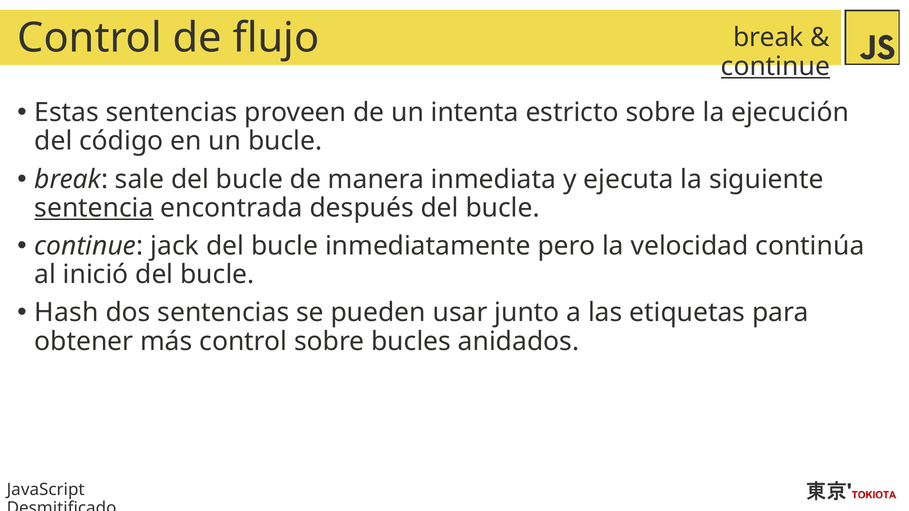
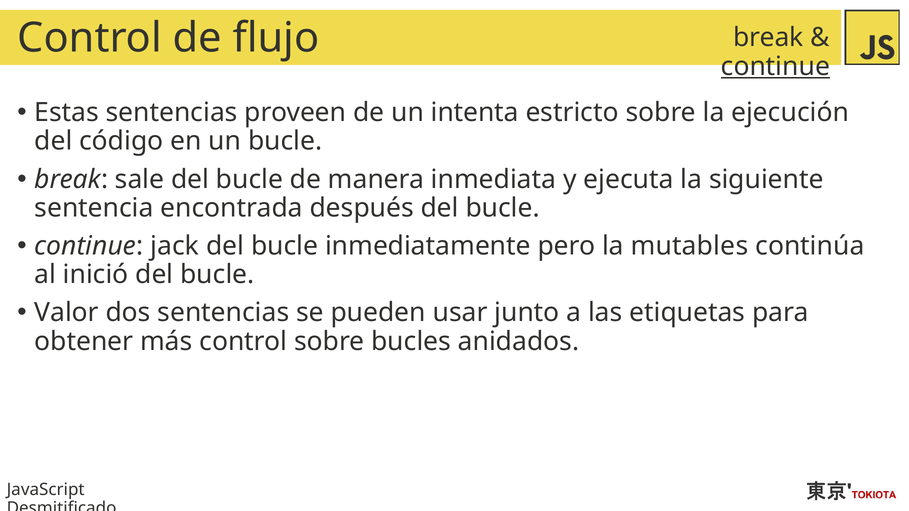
sentencia underline: present -> none (94, 208)
velocidad: velocidad -> mutables (689, 246)
Hash: Hash -> Valor (67, 313)
